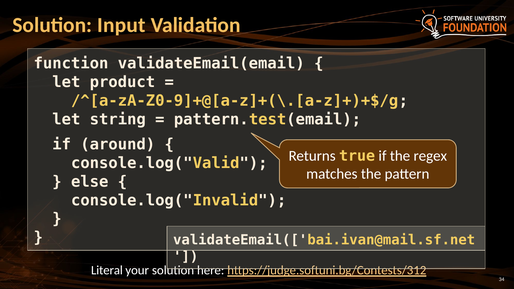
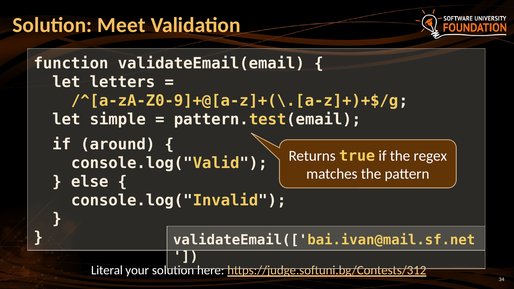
Input: Input -> Meet (121, 25)
product: product -> letters (122, 82)
string: string -> simple (118, 119)
